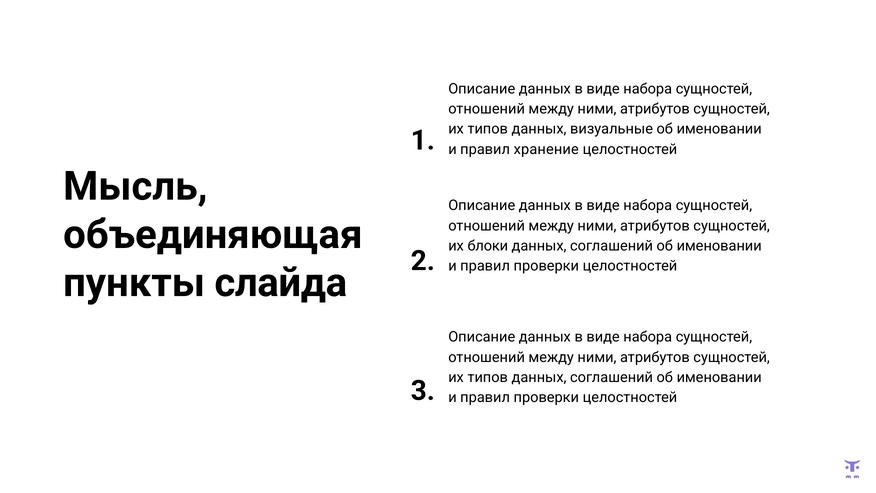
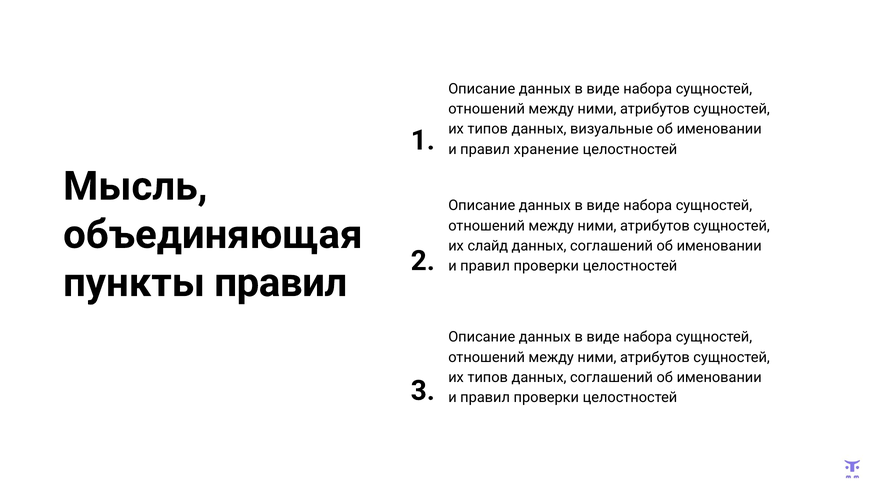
блоки: блоки -> слайд (488, 246)
пункты слайда: слайда -> правил (281, 283)
